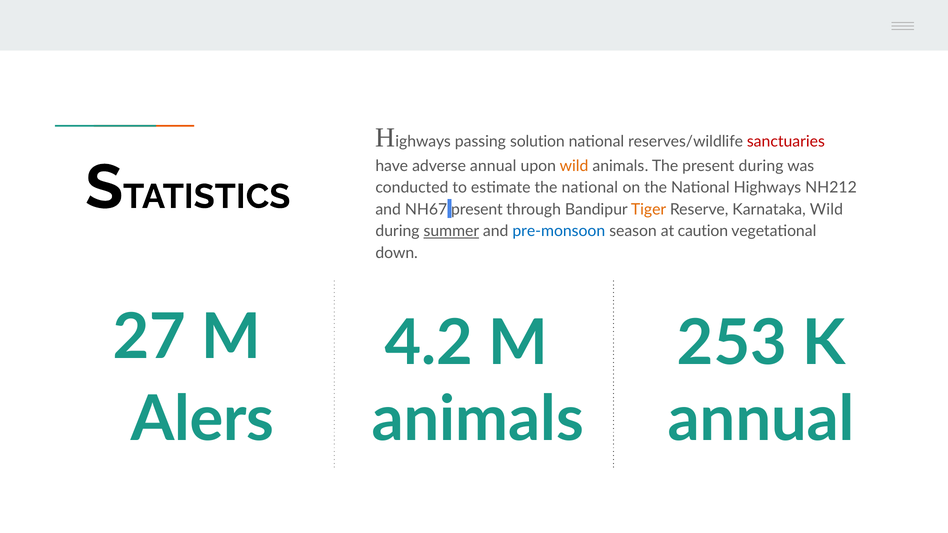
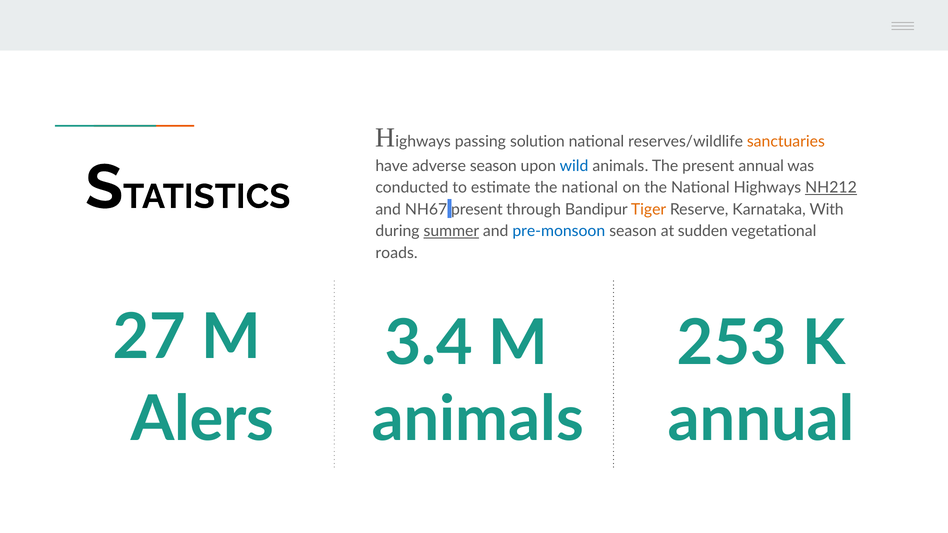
sanctuaries colour: red -> orange (786, 142)
adverse annual: annual -> season (493, 166)
wild colour: orange -> blue (574, 166)
present during: during -> annual (761, 166)
NH212 underline: none -> present (831, 188)
Karnataka Wild: Wild -> With (827, 210)
caution: caution -> sudden (703, 231)
down: down -> roads (397, 253)
4.2: 4.2 -> 3.4 (429, 344)
